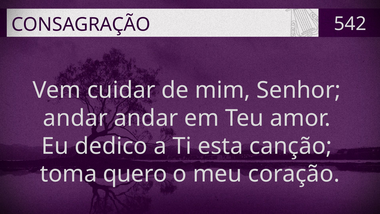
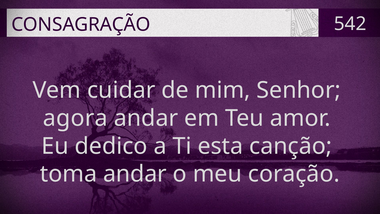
andar: andar -> agora (75, 118)
toma quero: quero -> andar (135, 174)
